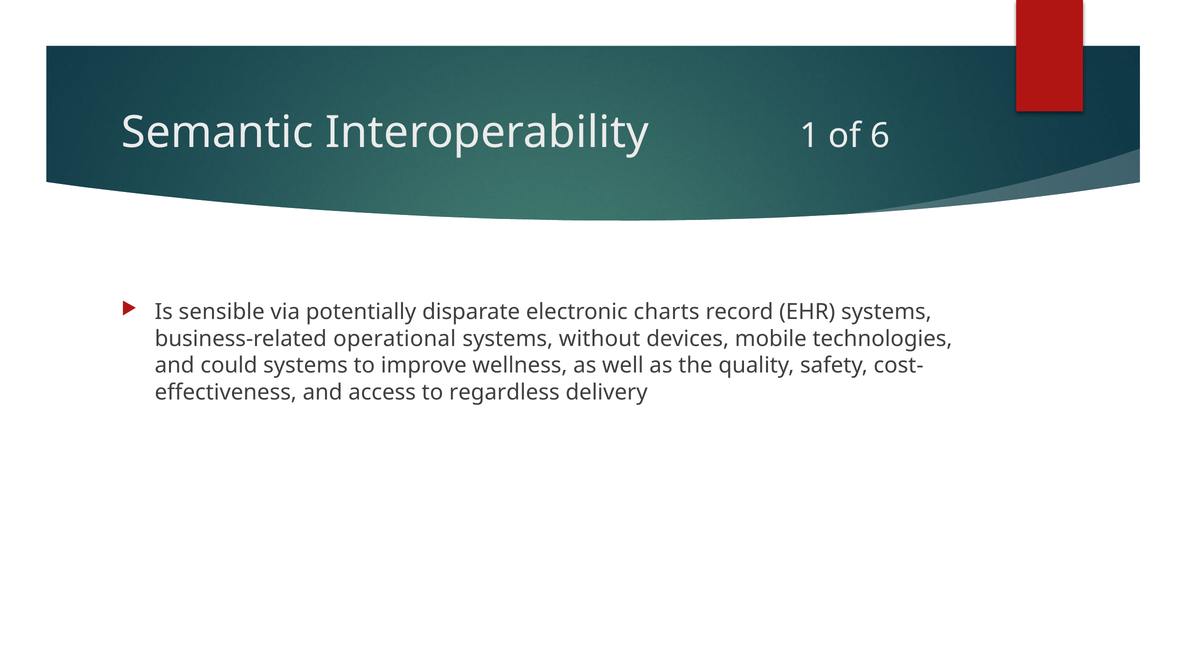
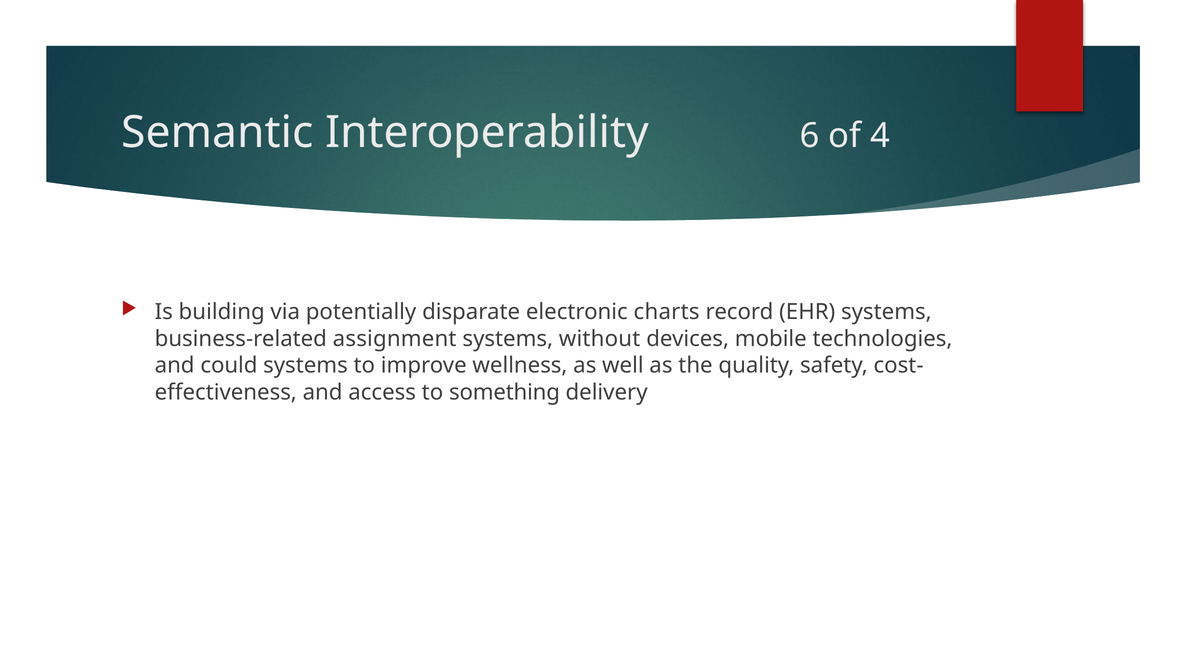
1: 1 -> 6 (809, 136)
6: 6 -> 4 (880, 136)
sensible: sensible -> building (222, 312)
operational: operational -> assignment (395, 339)
regardless: regardless -> something (505, 392)
